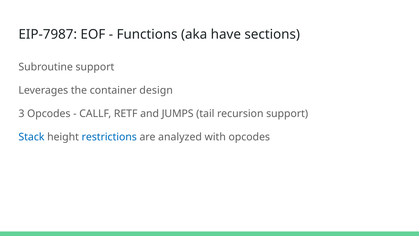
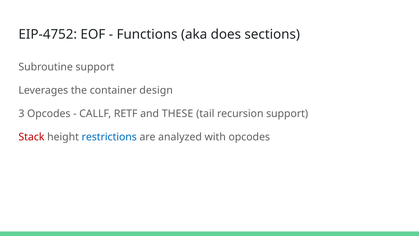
EIP-7987: EIP-7987 -> EIP-4752 (48, 34)
have: have -> does (226, 34)
JUMPS: JUMPS -> THESE (178, 114)
Stack colour: blue -> red (31, 137)
